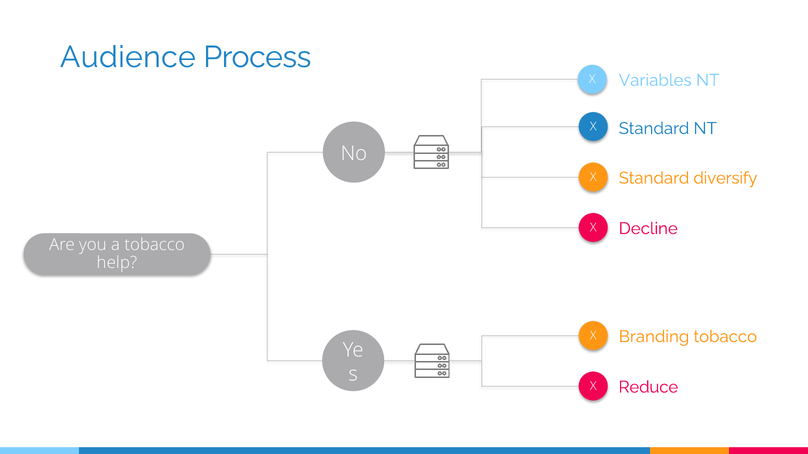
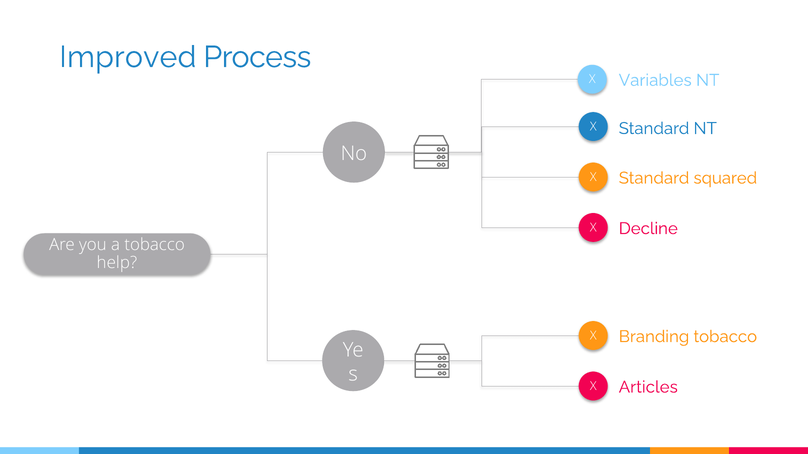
Audience: Audience -> Improved (128, 57)
diversify: diversify -> squared (725, 178)
Reduce: Reduce -> Articles (648, 387)
